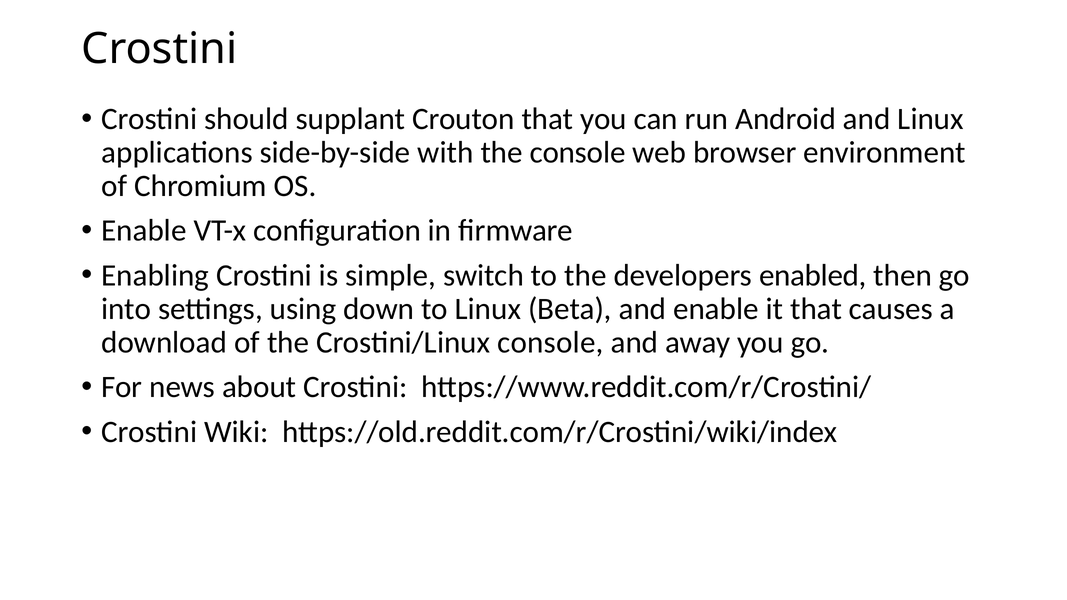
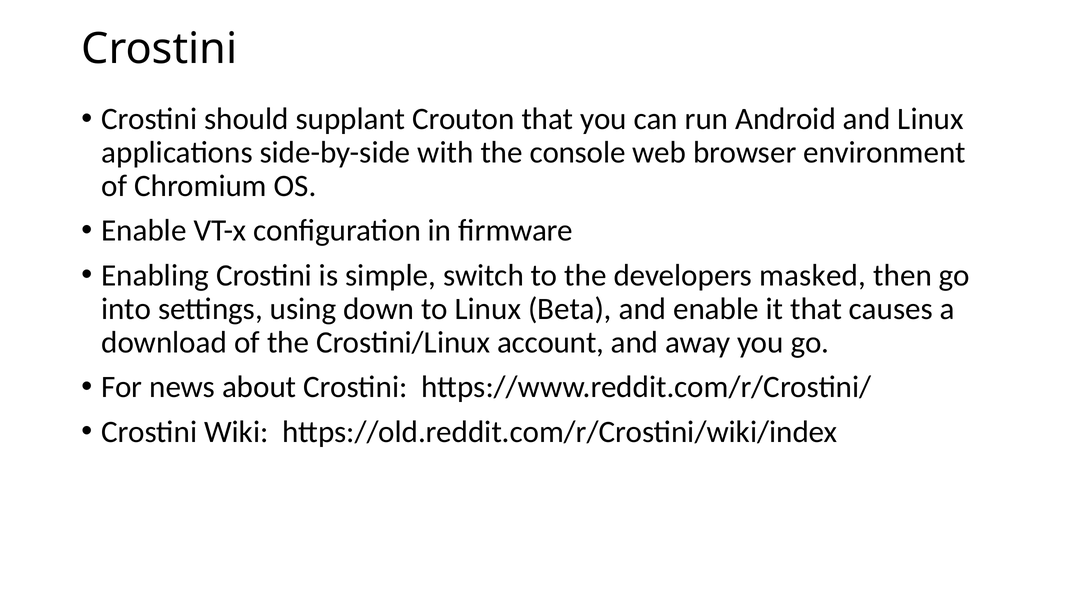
enabled: enabled -> masked (813, 275)
Crostini/Linux console: console -> account (551, 343)
